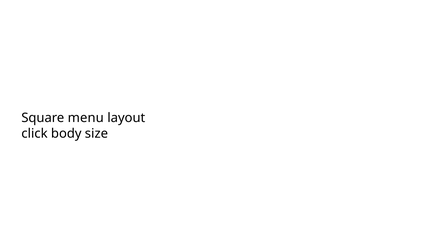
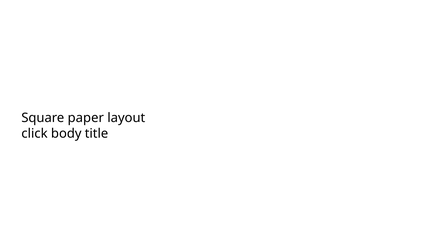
menu: menu -> paper (86, 118)
size: size -> title (96, 133)
